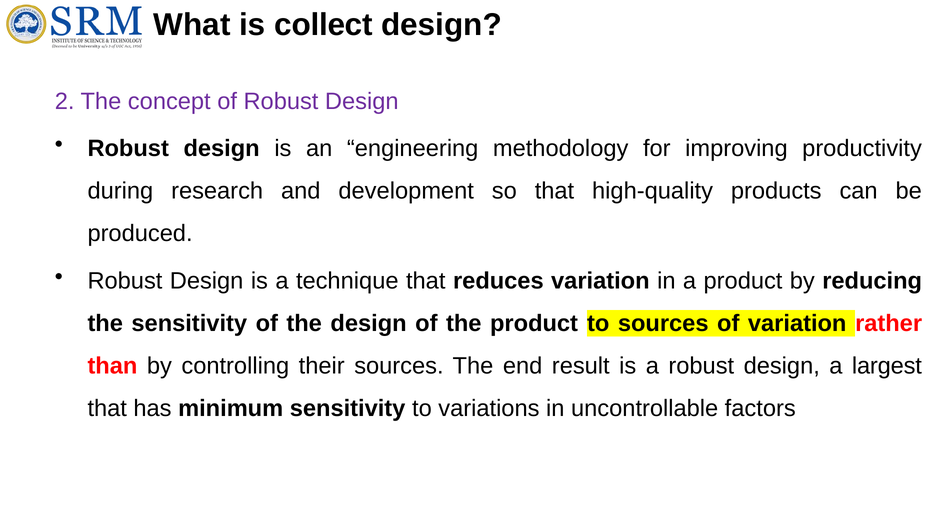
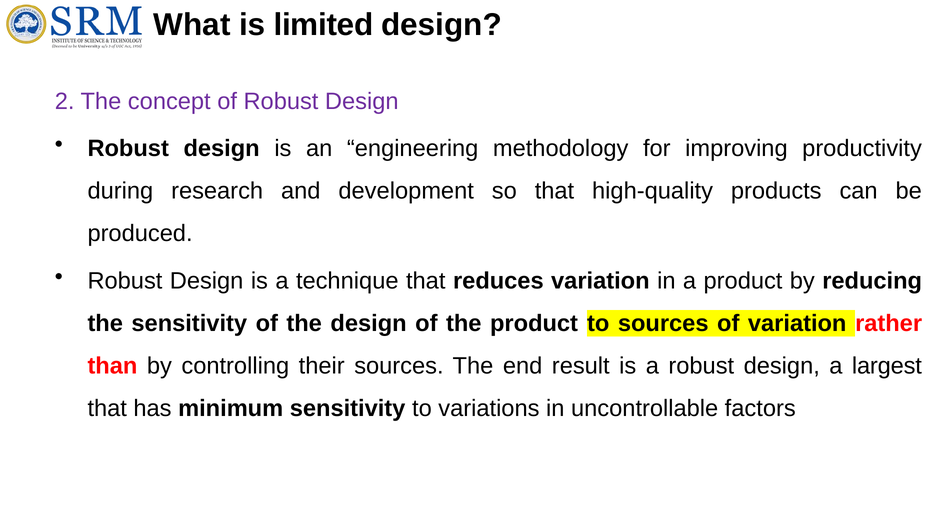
collect: collect -> limited (323, 25)
